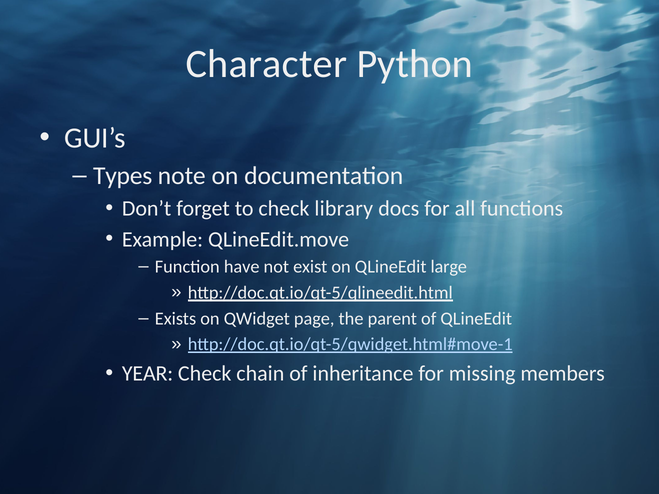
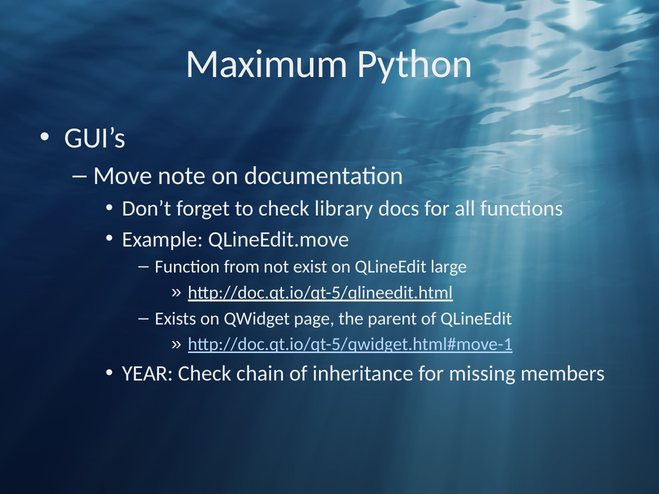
Character: Character -> Maximum (267, 64)
Types: Types -> Move (123, 176)
have: have -> from (242, 267)
